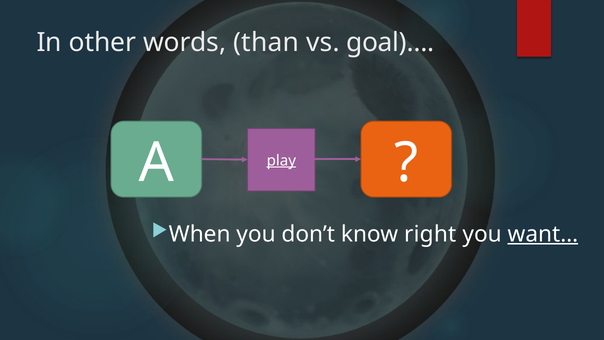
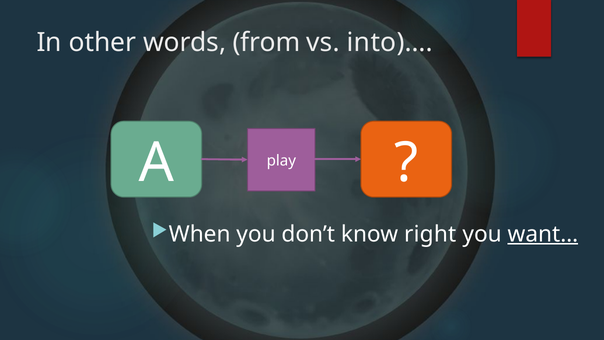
than: than -> from (267, 42)
goal)…: goal)… -> into)… (390, 42)
play underline: present -> none (281, 161)
